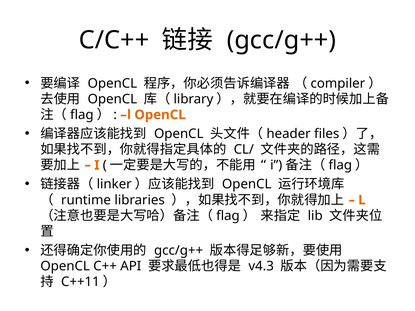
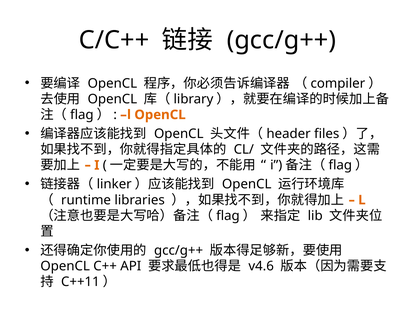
v4.3: v4.3 -> v4.6 (261, 266)
